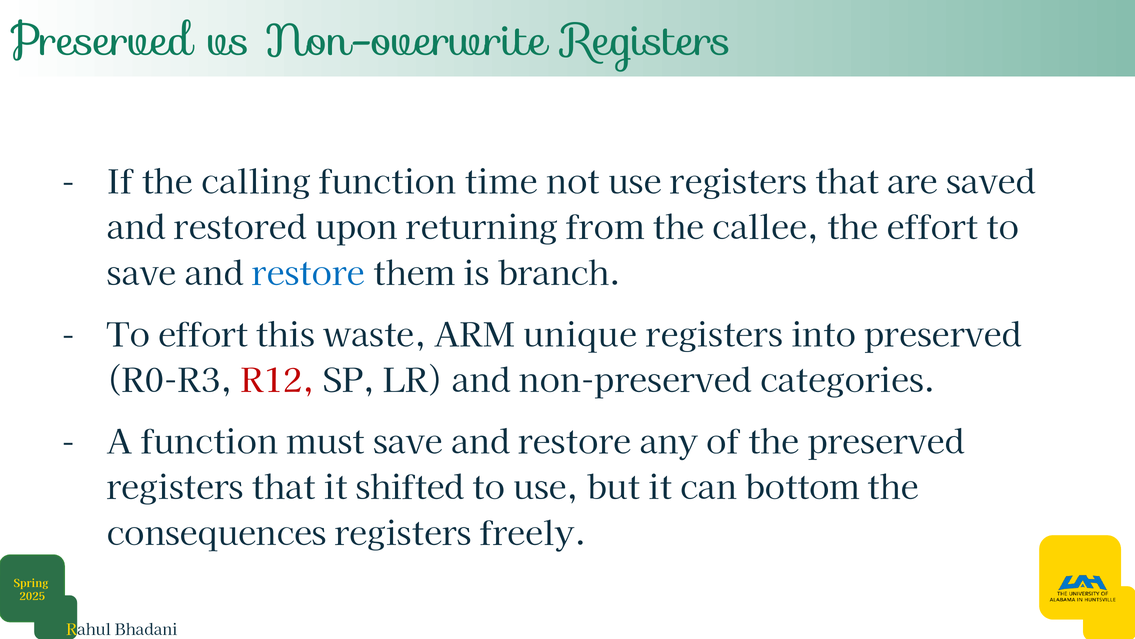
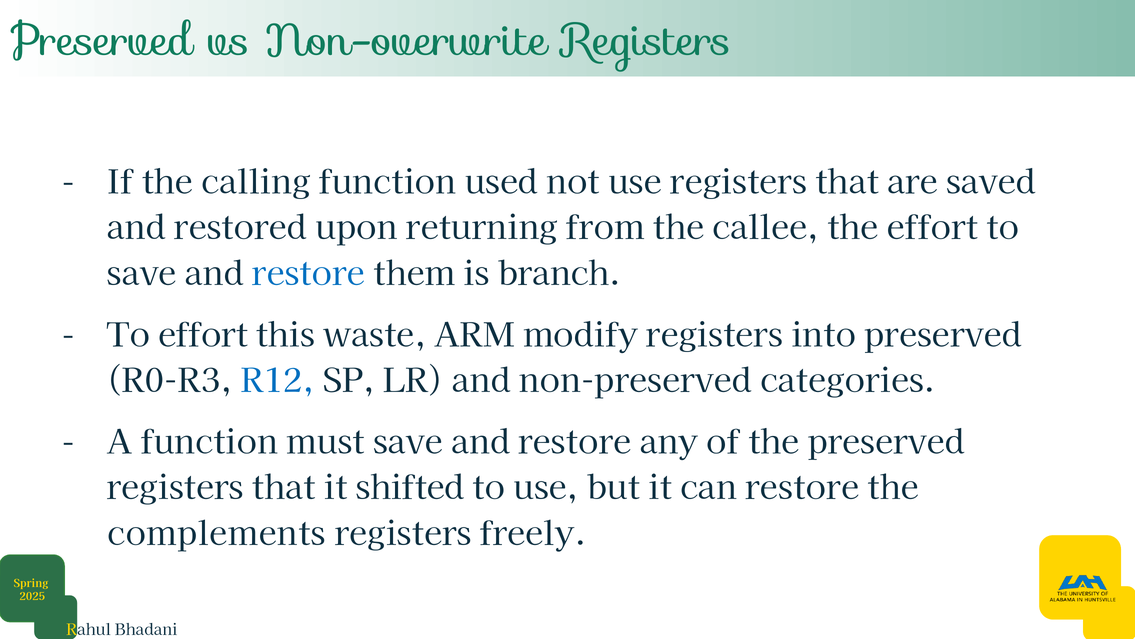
time: time -> used (501, 183)
unique: unique -> modify (580, 335)
R12 colour: red -> blue (278, 381)
can bottom: bottom -> restore (802, 488)
consequences: consequences -> complements (216, 534)
